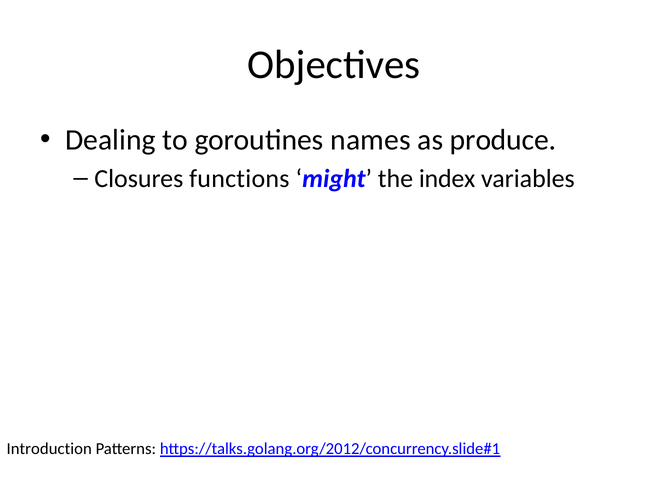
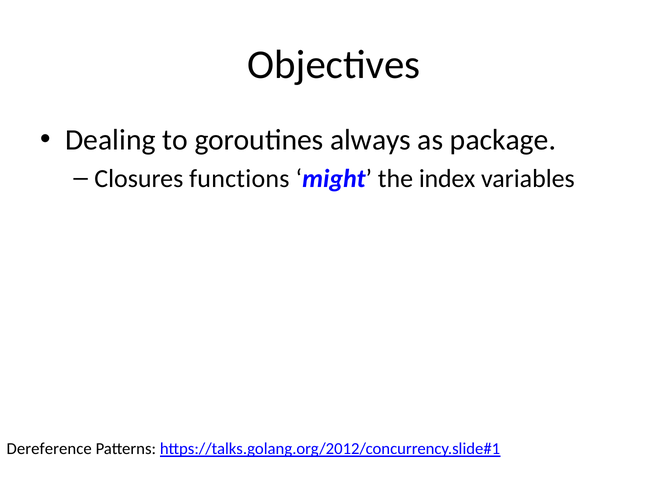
names: names -> always (371, 140)
produce: produce -> package (503, 140)
Introduction: Introduction -> Dereference (49, 449)
